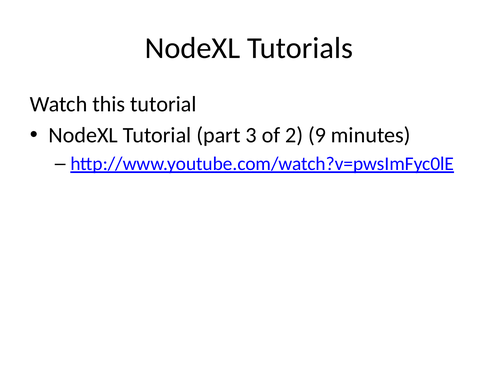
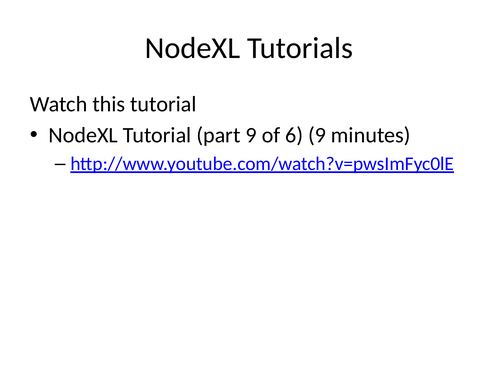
part 3: 3 -> 9 (251, 136)
2: 2 -> 6 (294, 136)
